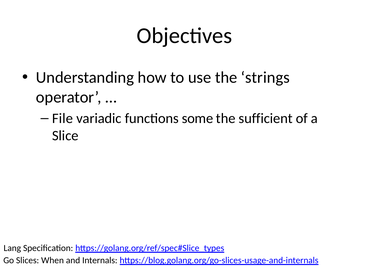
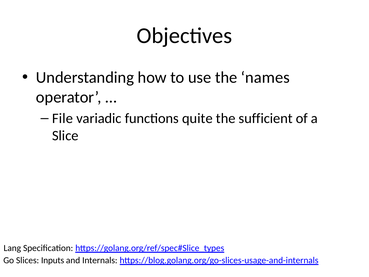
strings: strings -> names (265, 77)
some: some -> quite (197, 118)
When: When -> Inputs (53, 260)
